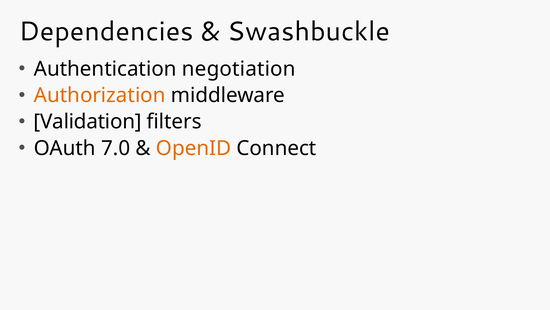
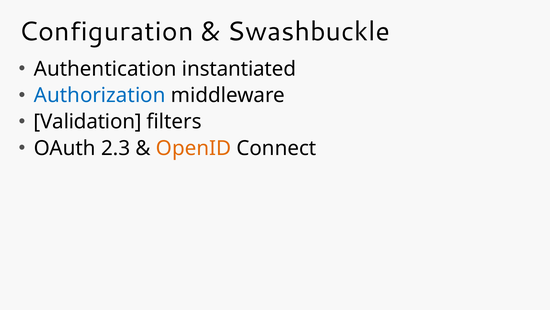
Dependencies: Dependencies -> Configuration (106, 32)
negotiation: negotiation -> instantiated (239, 69)
Authorization colour: orange -> blue (100, 95)
7.0: 7.0 -> 2.3 (116, 148)
